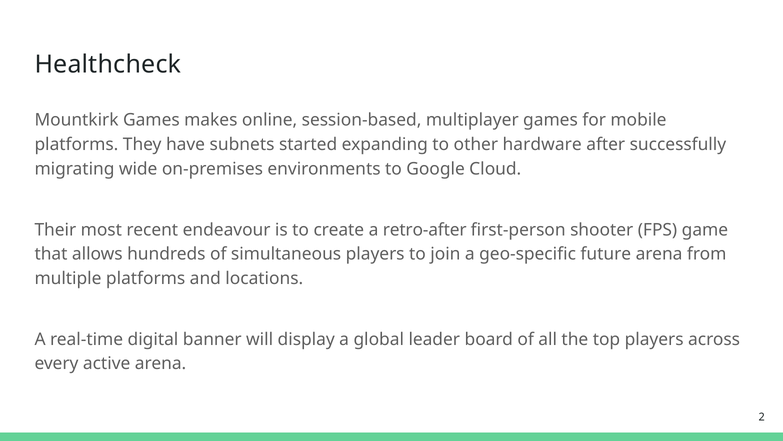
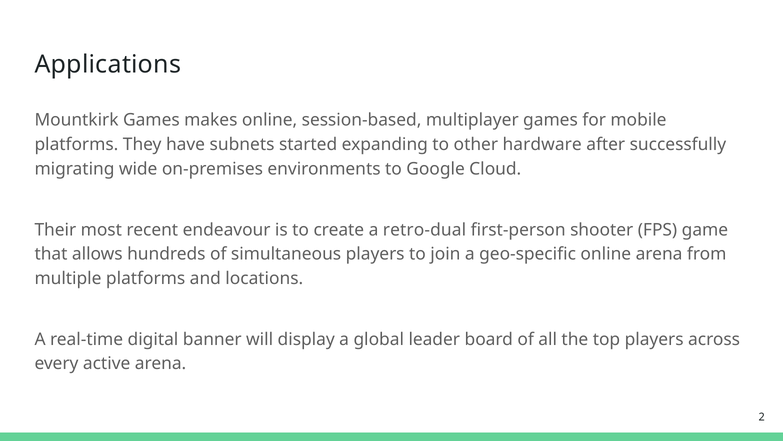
Healthcheck: Healthcheck -> Applications (108, 64)
retro-after: retro-after -> retro-dual (425, 229)
geo-specific future: future -> online (606, 254)
